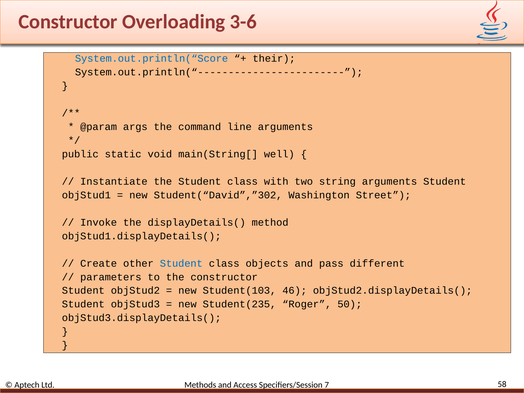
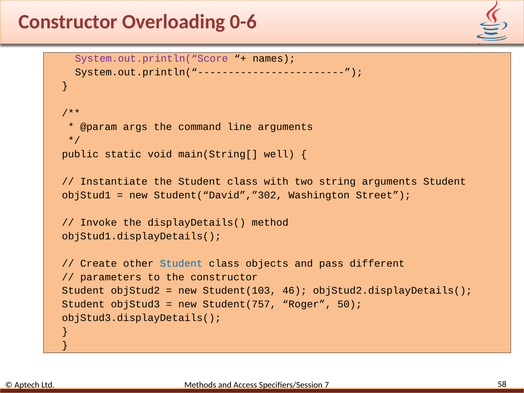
3-6: 3-6 -> 0-6 (243, 22)
System.out.println(“Score colour: blue -> purple (152, 58)
their: their -> names (274, 58)
Student(235: Student(235 -> Student(757 (239, 304)
